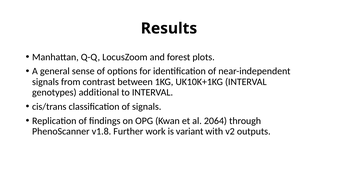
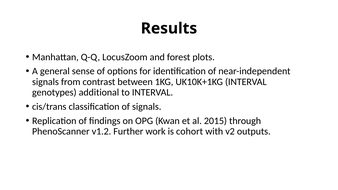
2064: 2064 -> 2015 (215, 121)
v1.8: v1.8 -> v1.2 (101, 131)
variant: variant -> cohort (190, 131)
